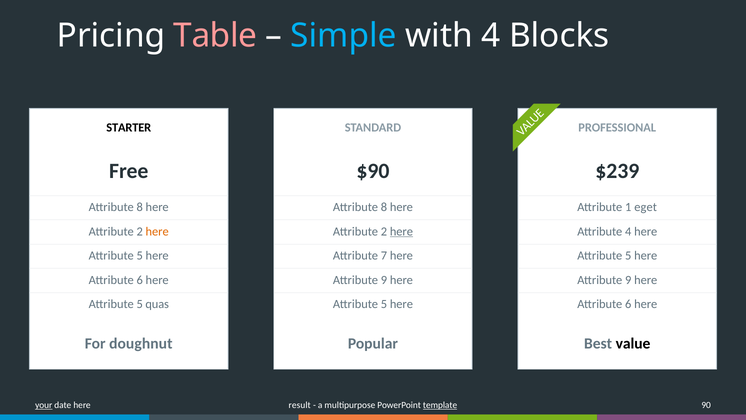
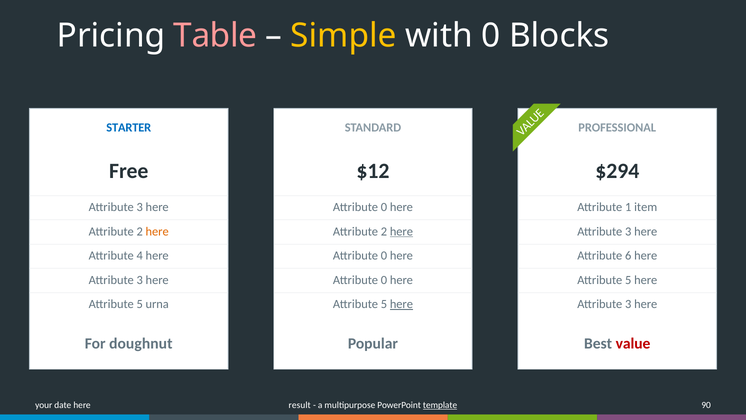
Simple colour: light blue -> yellow (344, 36)
with 4: 4 -> 0 (491, 36)
STARTER colour: black -> blue (129, 127)
$90: $90 -> $12 (373, 171)
$239: $239 -> $294 (617, 171)
8: 8 -> 3 (140, 207)
8: 8 -> 0 (384, 207)
eget: eget -> item (646, 207)
4: 4 -> 3 (628, 231)
5: 5 -> 4 (140, 256)
7: 7 -> 0 (384, 256)
5: 5 -> 6 (628, 256)
6: 6 -> 3 (140, 280)
9: 9 -> 0 (384, 280)
9: 9 -> 5 (628, 280)
quas: quas -> urna (157, 304)
here underline: none -> present (401, 304)
6: 6 -> 3 (628, 304)
value colour: black -> red (633, 343)
your underline: present -> none (44, 405)
